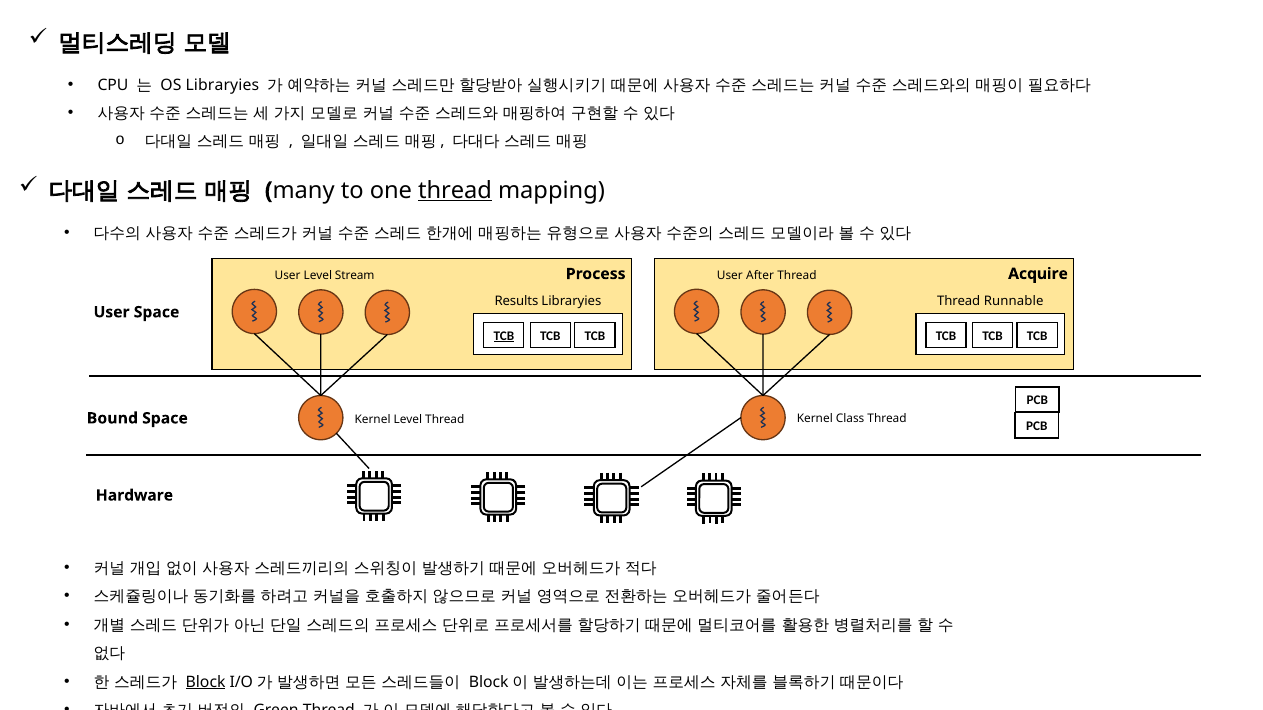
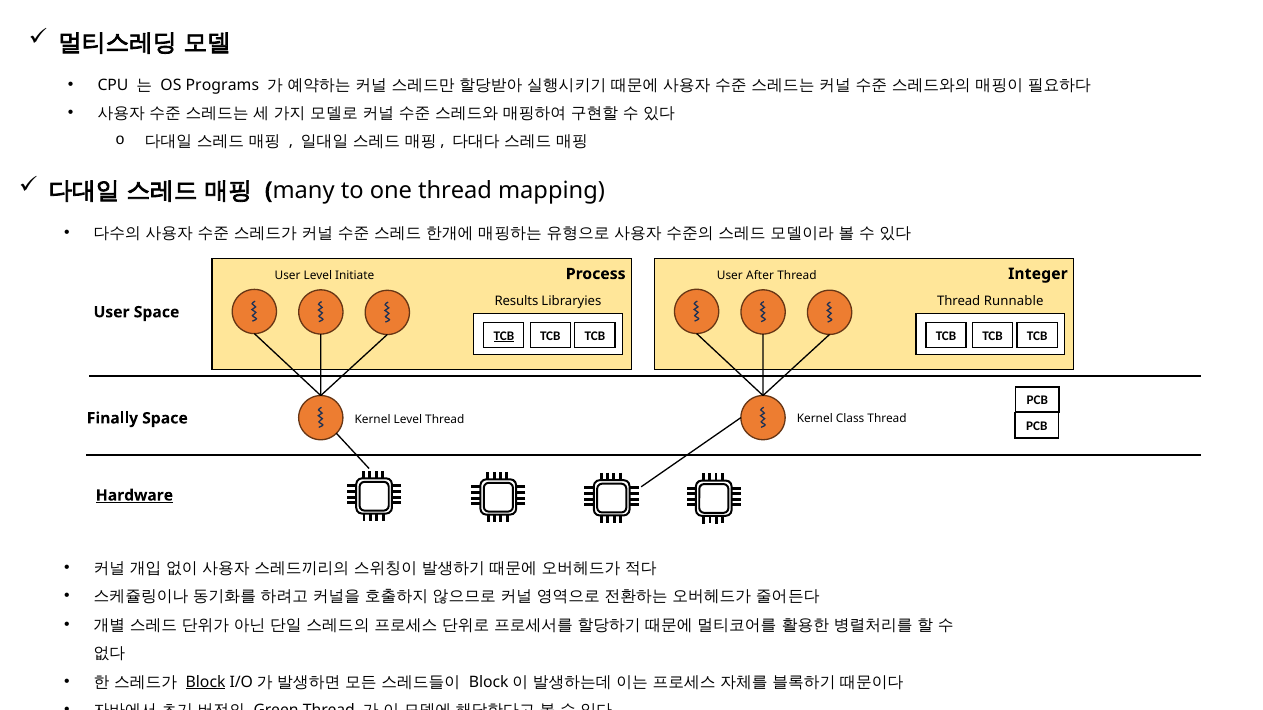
OS Libraryies: Libraryies -> Programs (222, 85)
thread underline: present -> none (455, 191)
Acquire: Acquire -> Integer (1038, 274)
Stream: Stream -> Initiate (355, 276)
Bound: Bound -> Finally (112, 419)
Hardware underline: none -> present (134, 496)
